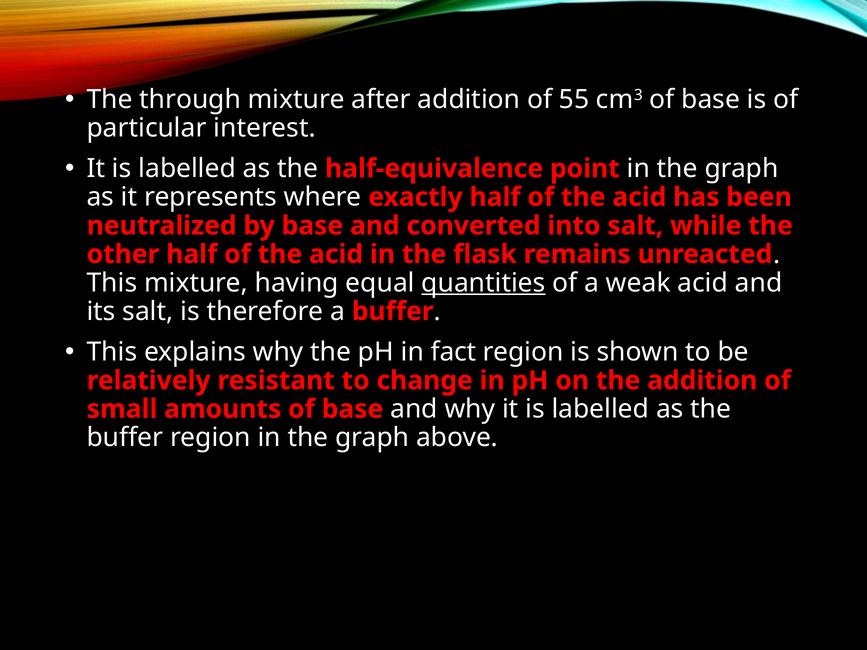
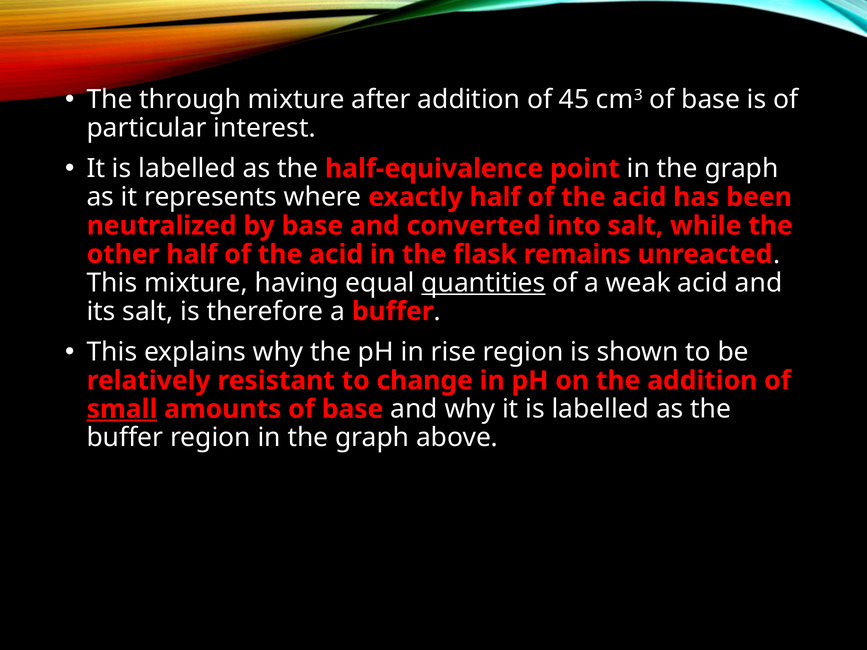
55: 55 -> 45 (574, 99)
fact: fact -> rise (453, 352)
small underline: none -> present (122, 409)
